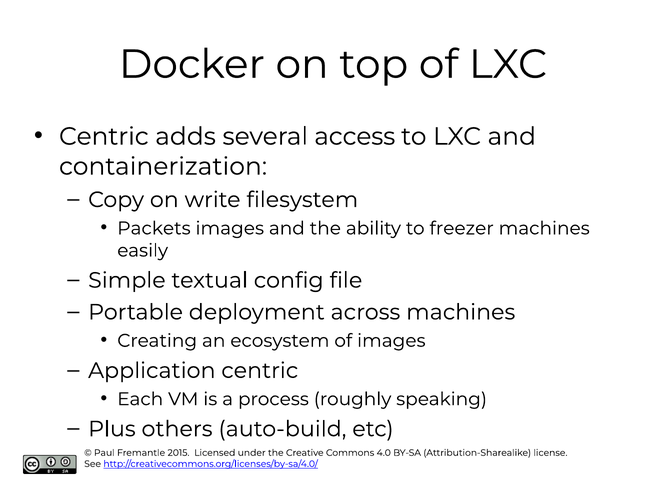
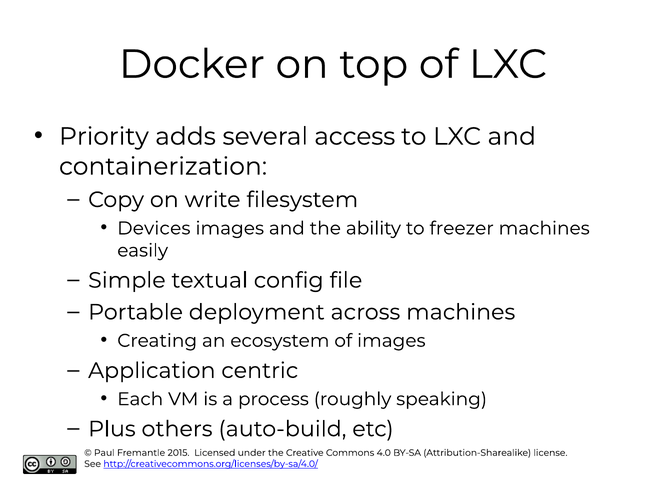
Centric: Centric -> Priority (104, 137)
Packets: Packets -> Devices (154, 229)
